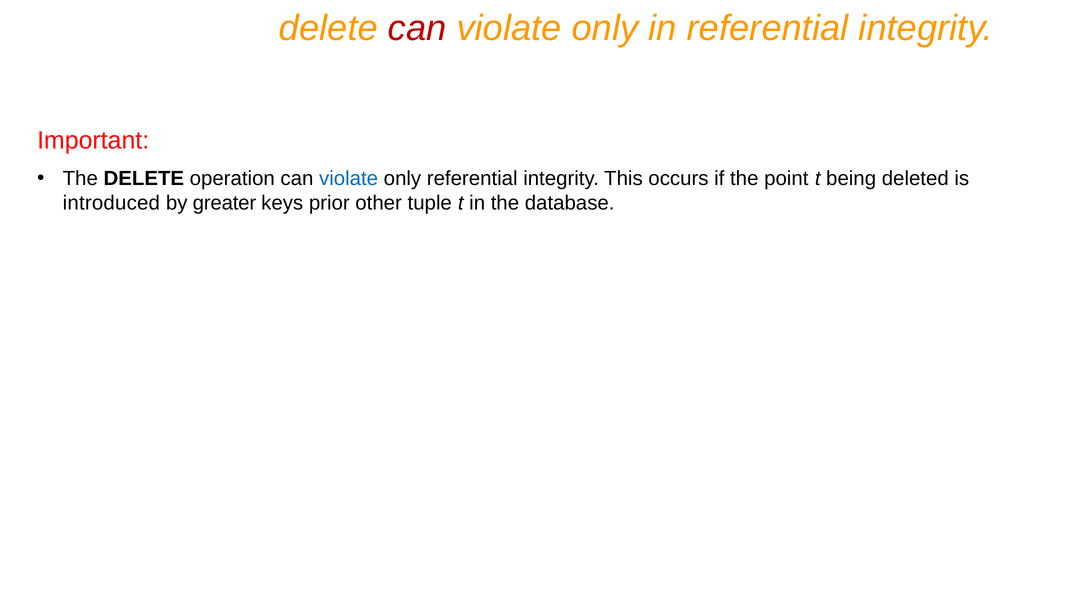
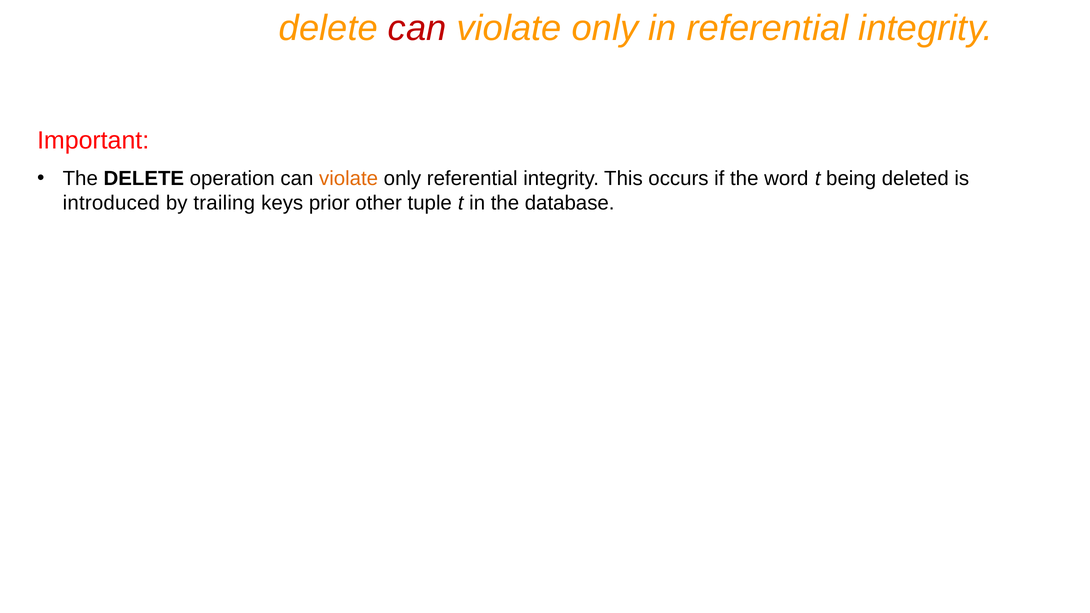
violate colour: blue -> orange (349, 178)
point: point -> word (786, 178)
greater: greater -> trailing (224, 203)
